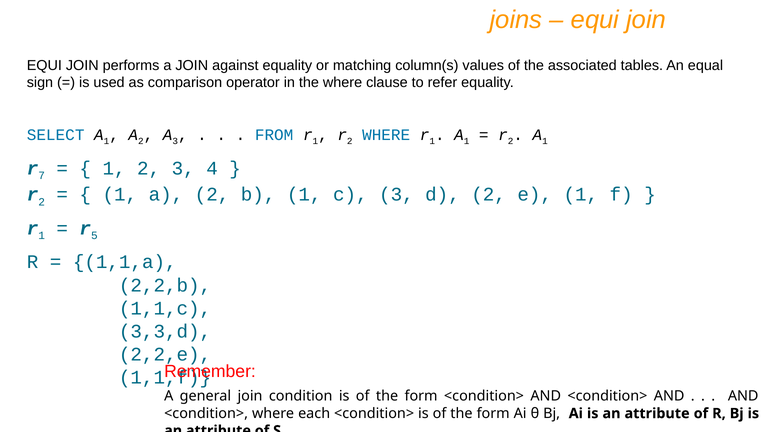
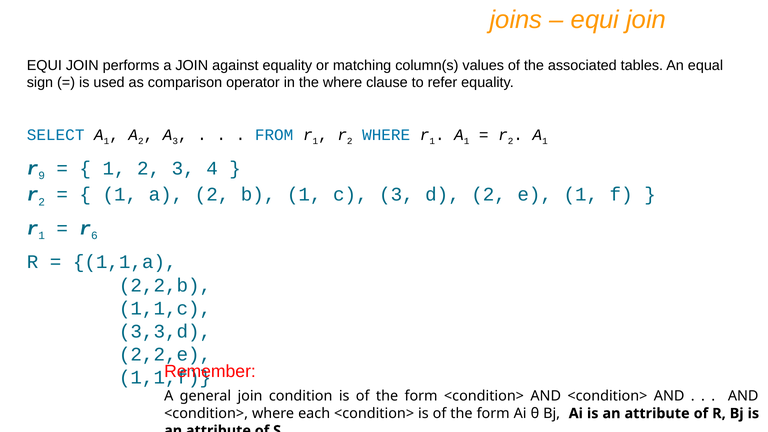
7: 7 -> 9 (42, 176)
5: 5 -> 6 (94, 236)
